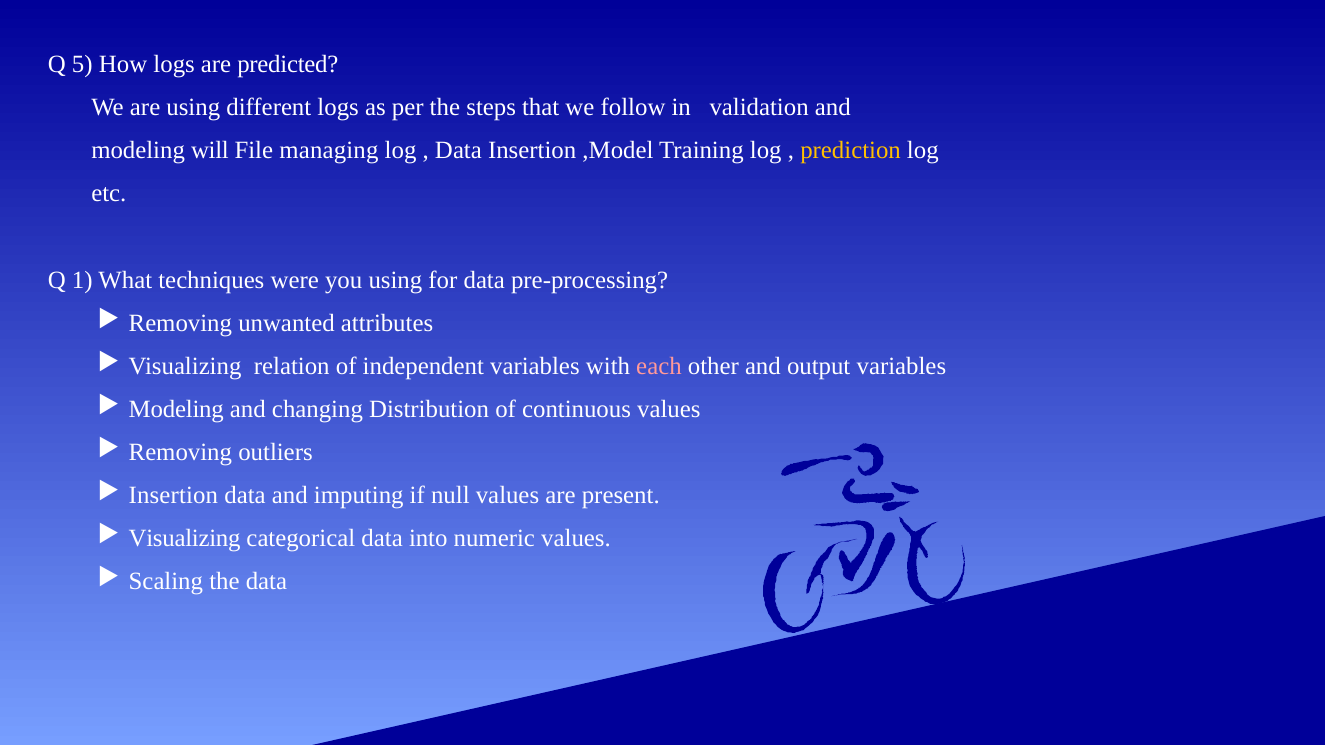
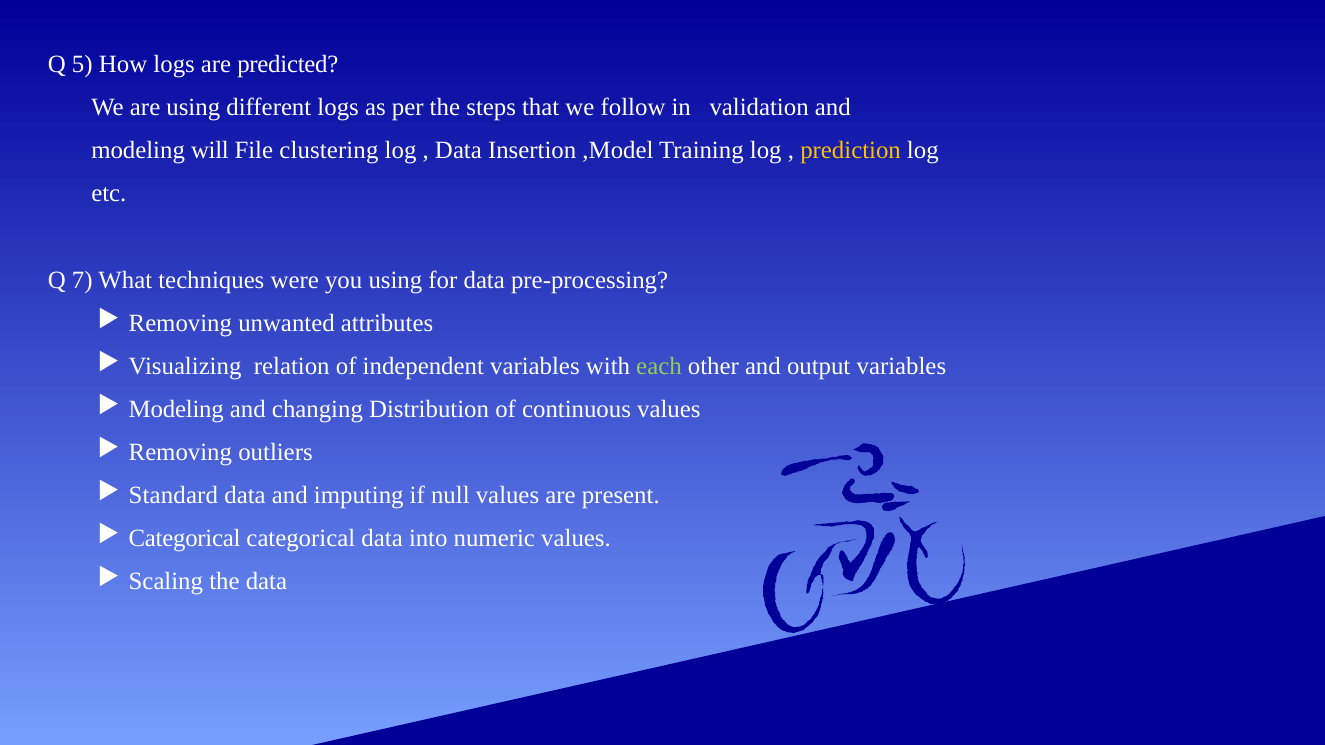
managing: managing -> clustering (329, 151)
1: 1 -> 7 (82, 280)
each colour: pink -> light green (659, 366)
Insertion: Insertion -> Standard (173, 495)
Visualizing: Visualizing -> Categorical (185, 538)
